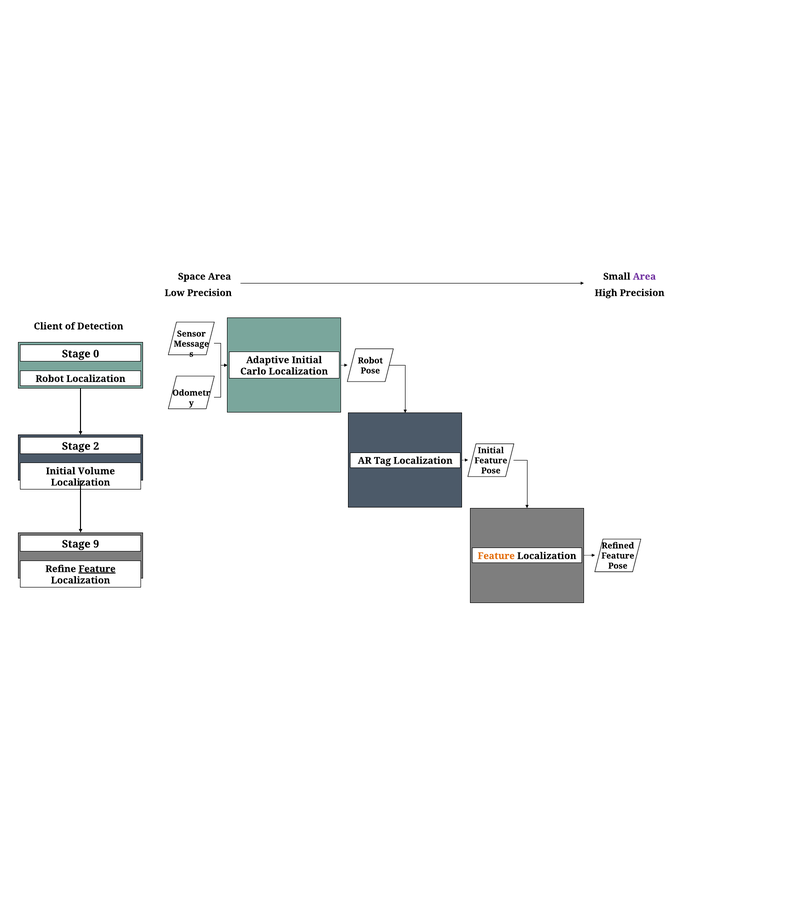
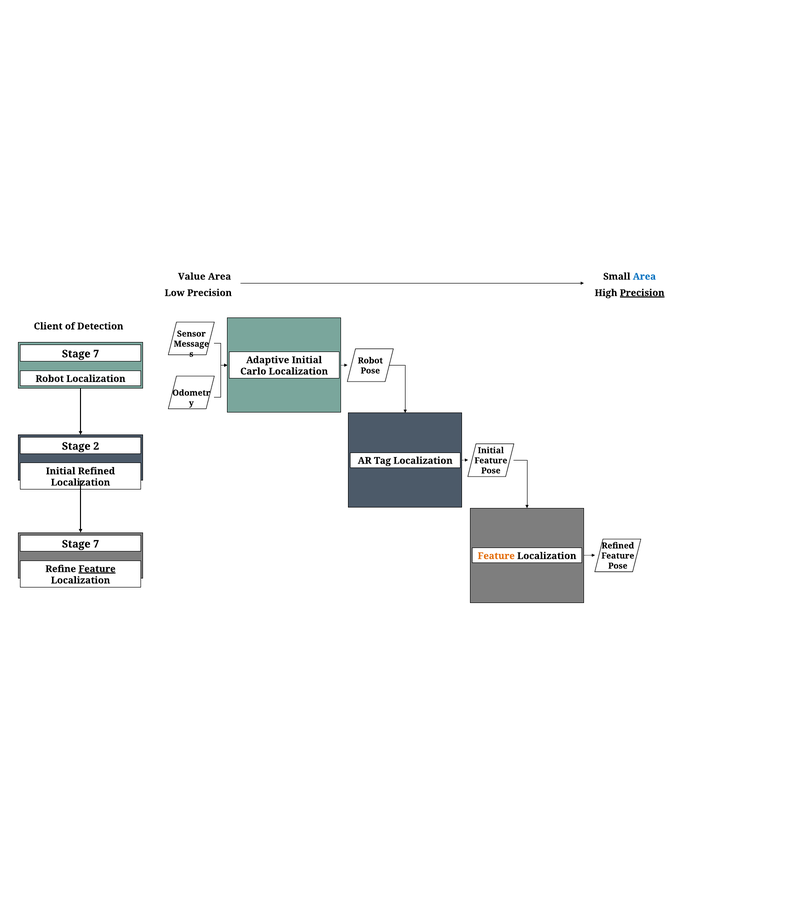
Space: Space -> Value (192, 277)
Area colour: purple -> blue (644, 277)
Precision underline: none -> present (642, 293)
0: 0 -> 7 (96, 354)
Initial Volume: Volume -> Refined (97, 471)
9: 9 -> 7 (96, 544)
